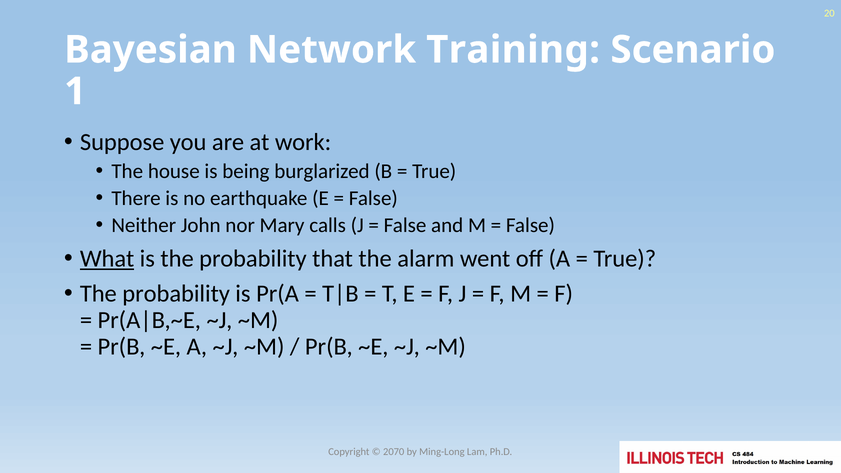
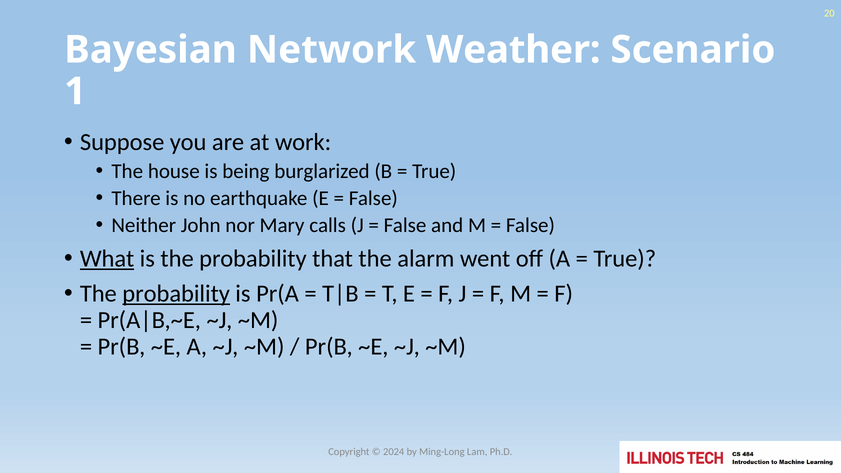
Training: Training -> Weather (513, 50)
probability underline: none -> present (176, 294)
2070: 2070 -> 2024 (394, 452)
